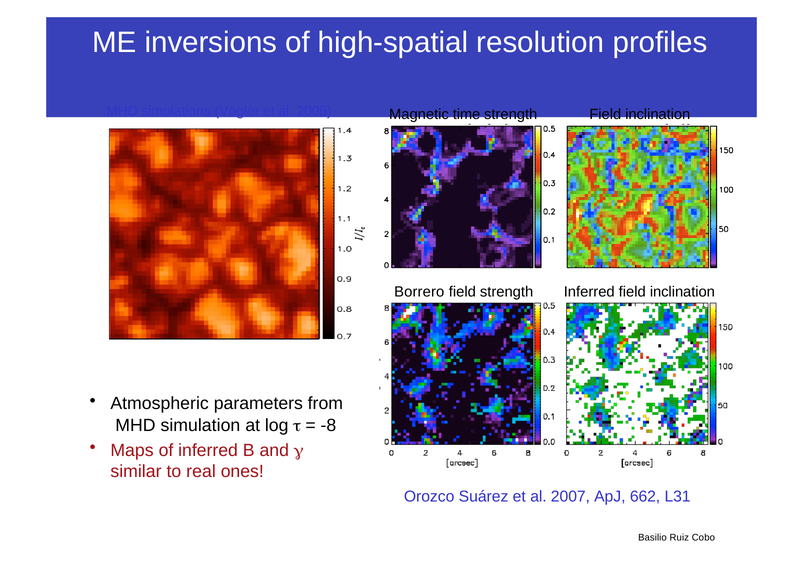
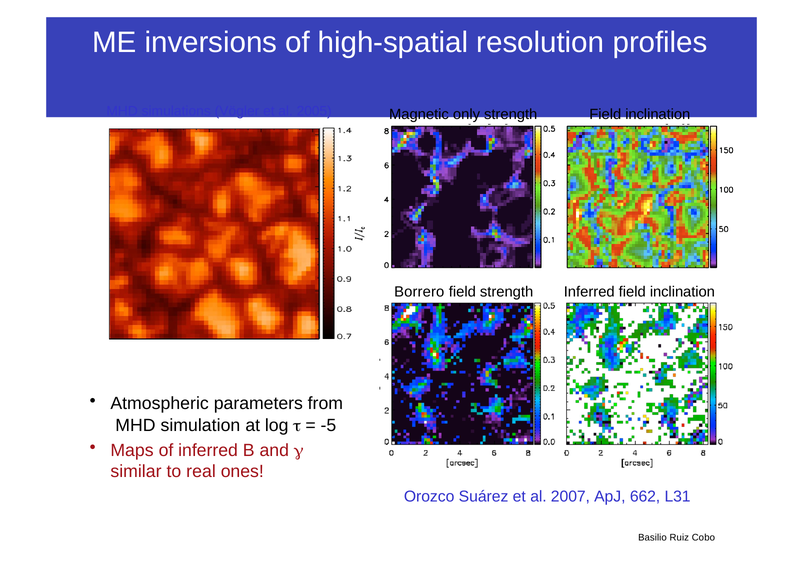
time: time -> only (467, 114)
-8: -8 -> -5 (328, 426)
